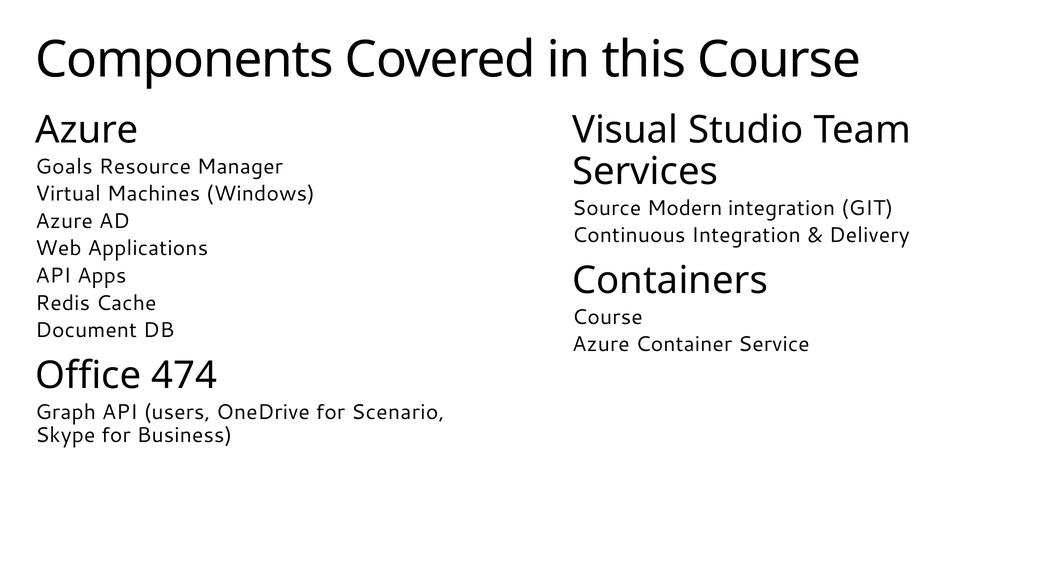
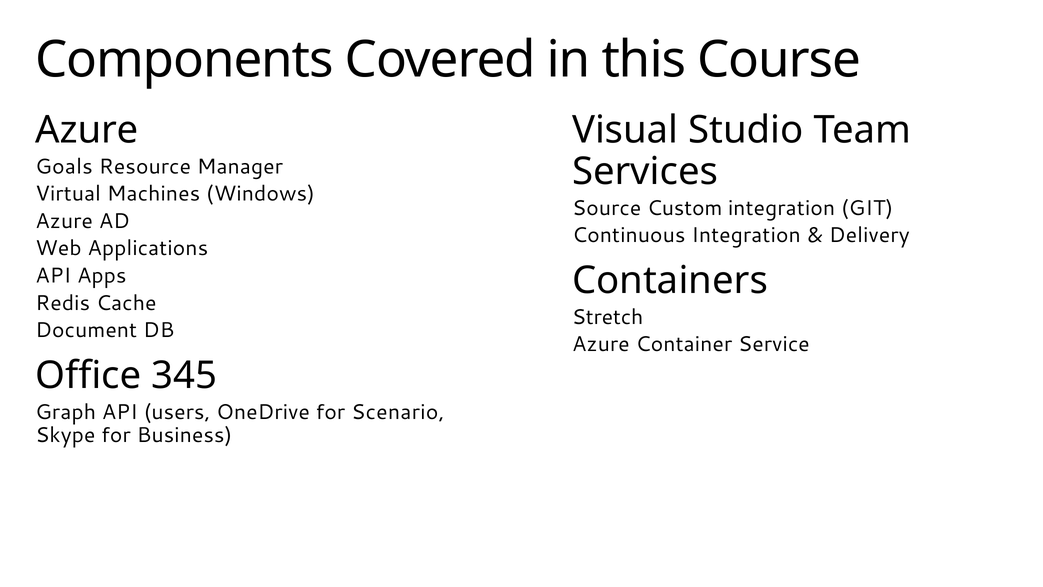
Modern: Modern -> Custom (685, 208)
Course: Course -> Stretch (608, 317)
474: 474 -> 345 (184, 375)
